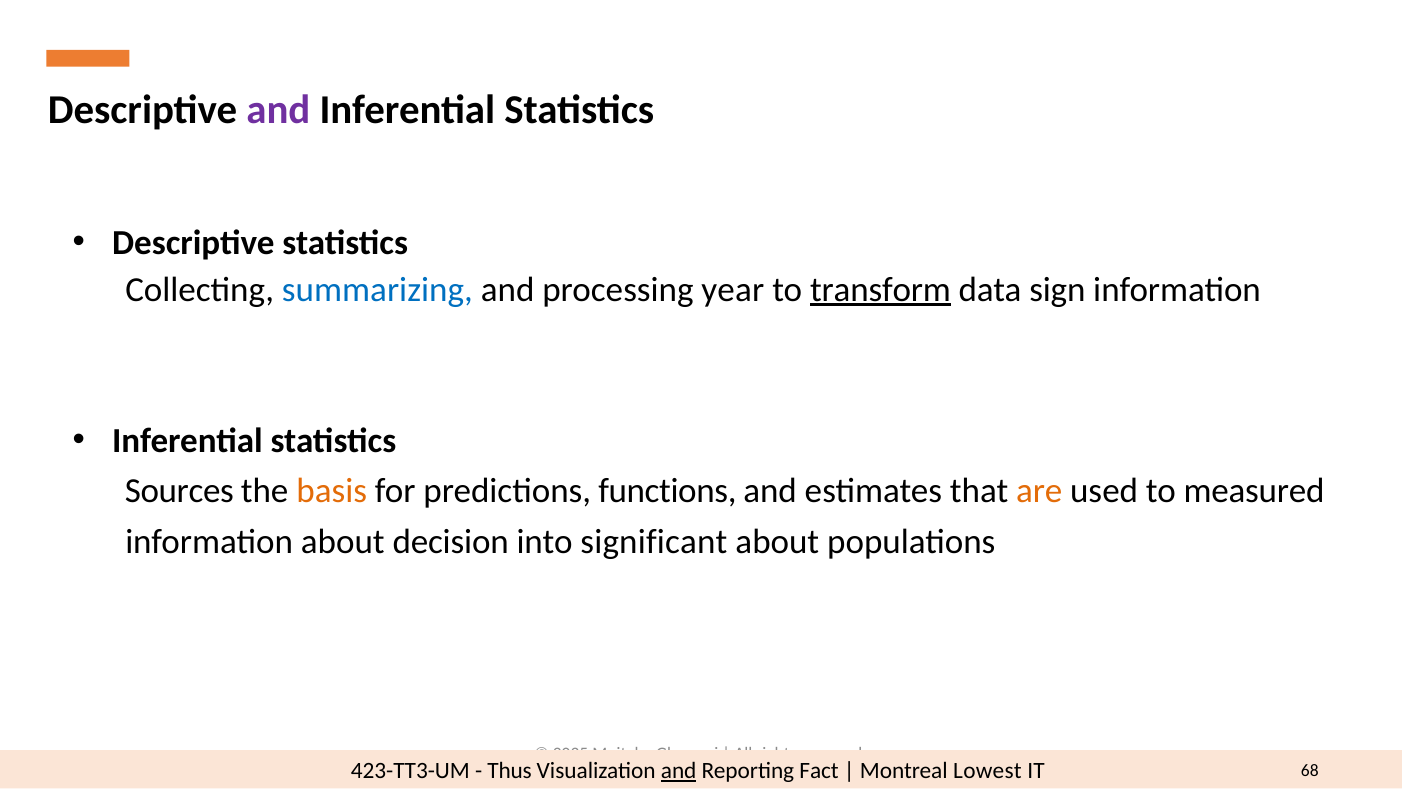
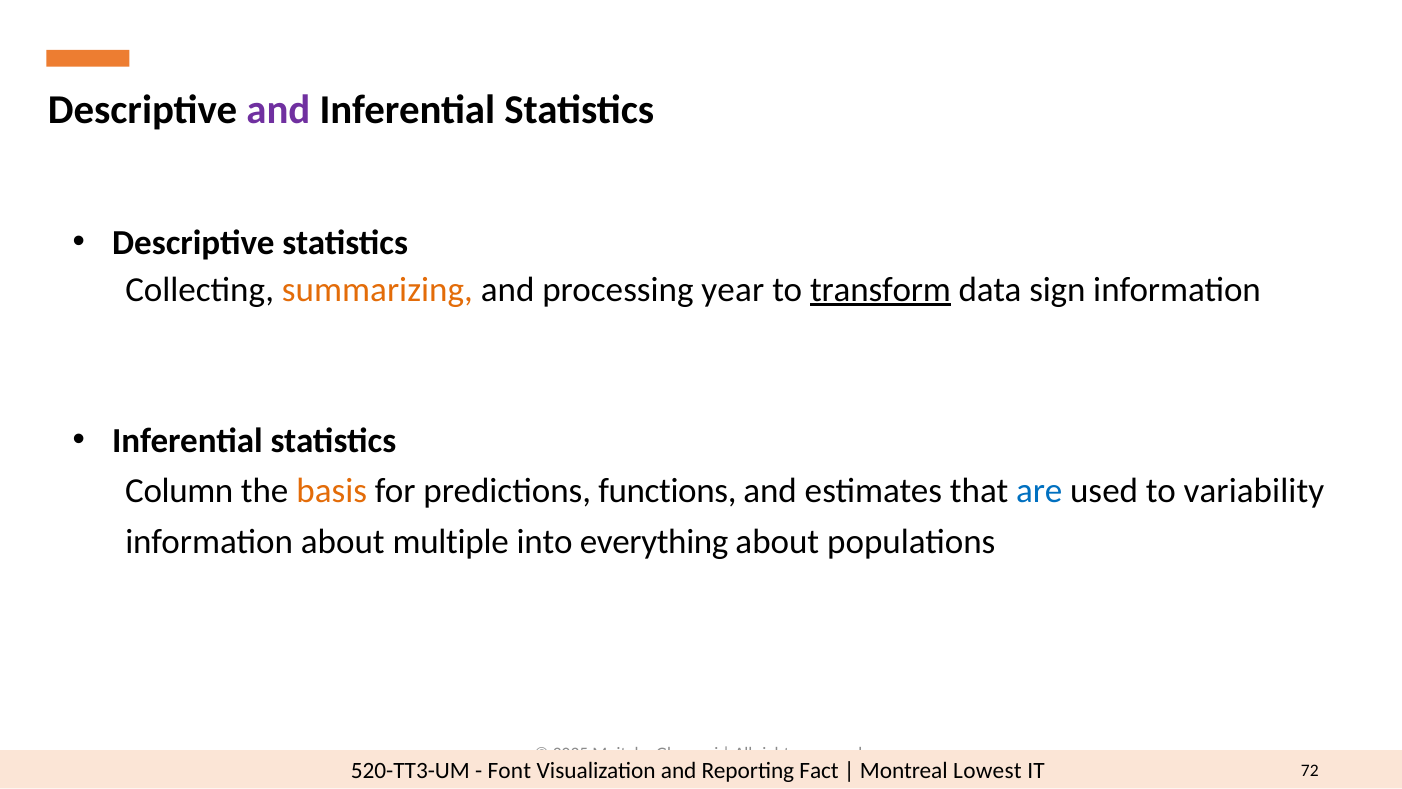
summarizing colour: blue -> orange (377, 289)
Sources: Sources -> Column (179, 491)
are colour: orange -> blue (1039, 491)
measured: measured -> variability (1254, 491)
decision: decision -> multiple (451, 542)
significant: significant -> everything (654, 542)
423-TT3-UM: 423-TT3-UM -> 520-TT3-UM (410, 771)
Thus: Thus -> Font (509, 771)
and underline: present -> none (679, 771)
68: 68 -> 72 (1310, 770)
